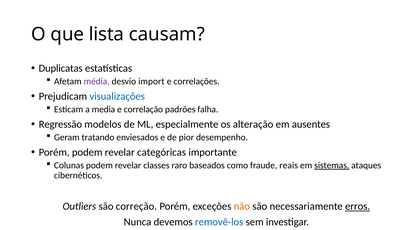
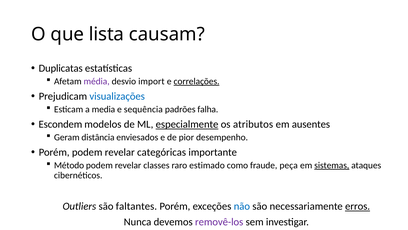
correlações underline: none -> present (197, 81)
correlação: correlação -> sequência (143, 109)
Regressão: Regressão -> Escondem (60, 124)
especialmente underline: none -> present (187, 124)
alteração: alteração -> atributos (253, 124)
tratando: tratando -> distância (98, 137)
Colunas: Colunas -> Método (69, 165)
baseados: baseados -> estimado (207, 165)
reais: reais -> peça (289, 165)
correção: correção -> faltantes (136, 206)
não colour: orange -> blue (242, 206)
removê-los colour: blue -> purple (219, 222)
